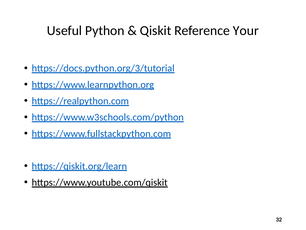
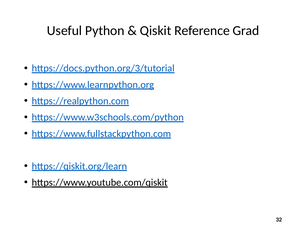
Your: Your -> Grad (246, 31)
